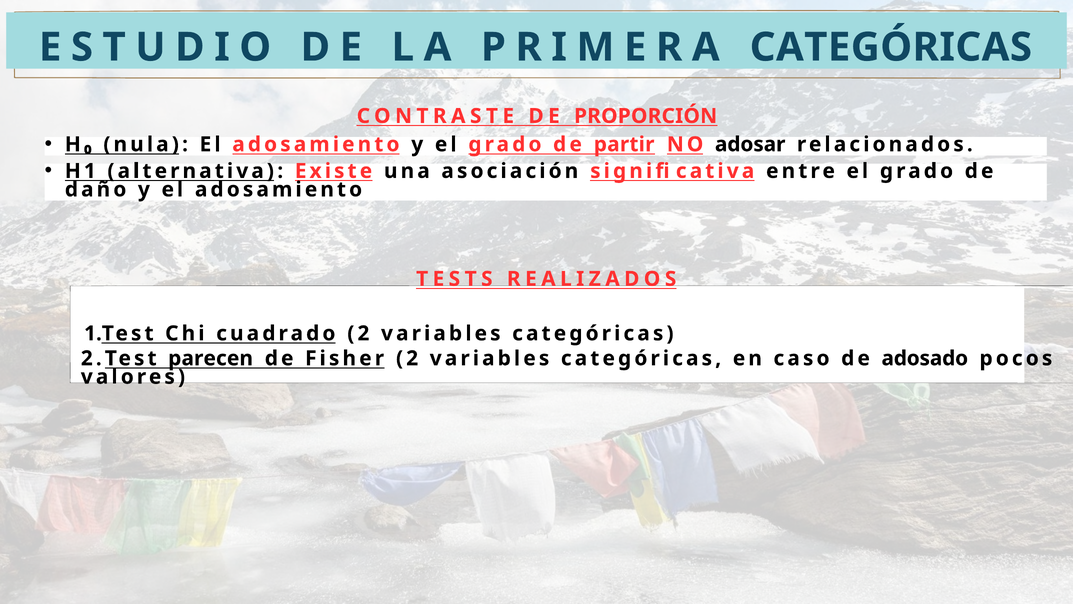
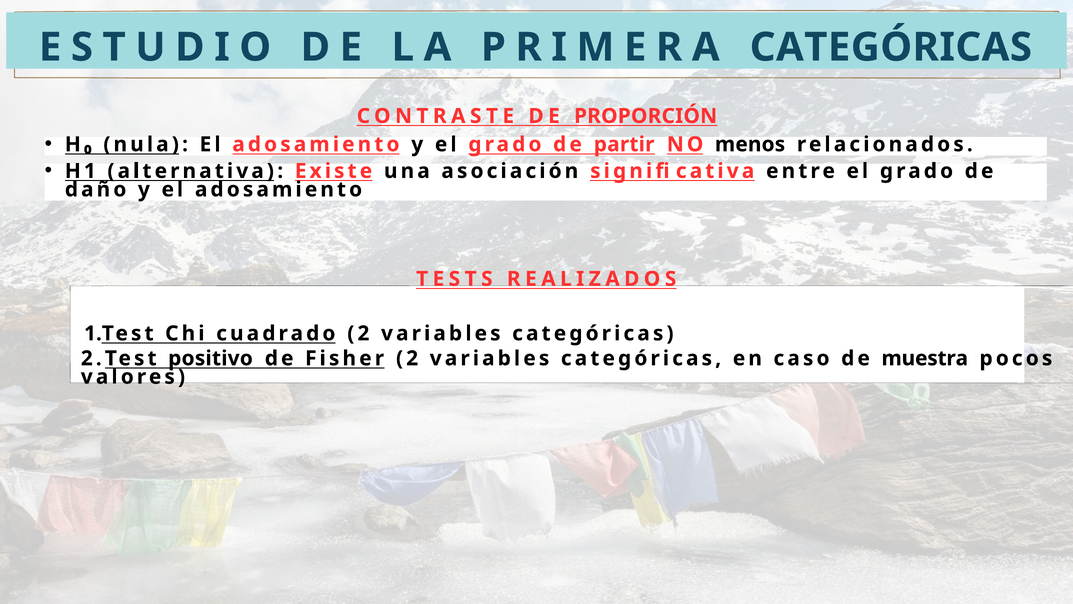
adosar: adosar -> menos (750, 144)
parecen: parecen -> positivo (211, 358)
adosado: adosado -> muestra (925, 358)
